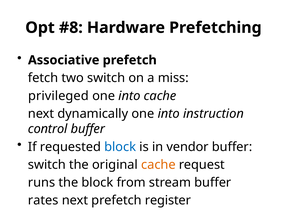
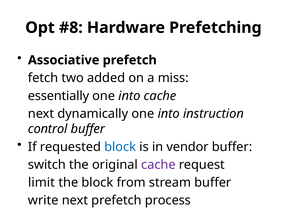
two switch: switch -> added (106, 78)
privileged: privileged -> essentially (59, 96)
cache colour: orange -> purple (158, 165)
runs: runs -> limit (42, 183)
rates: rates -> write (43, 201)
register: register -> process (168, 201)
